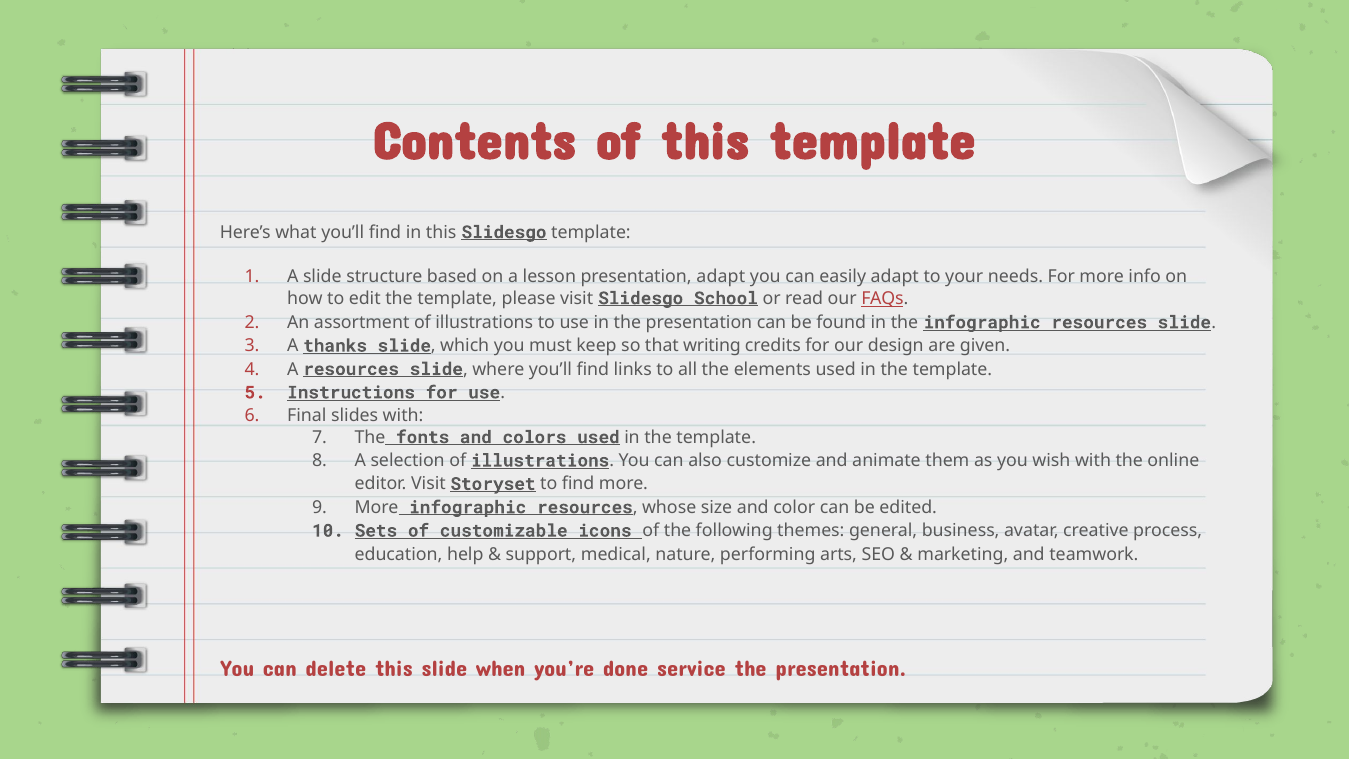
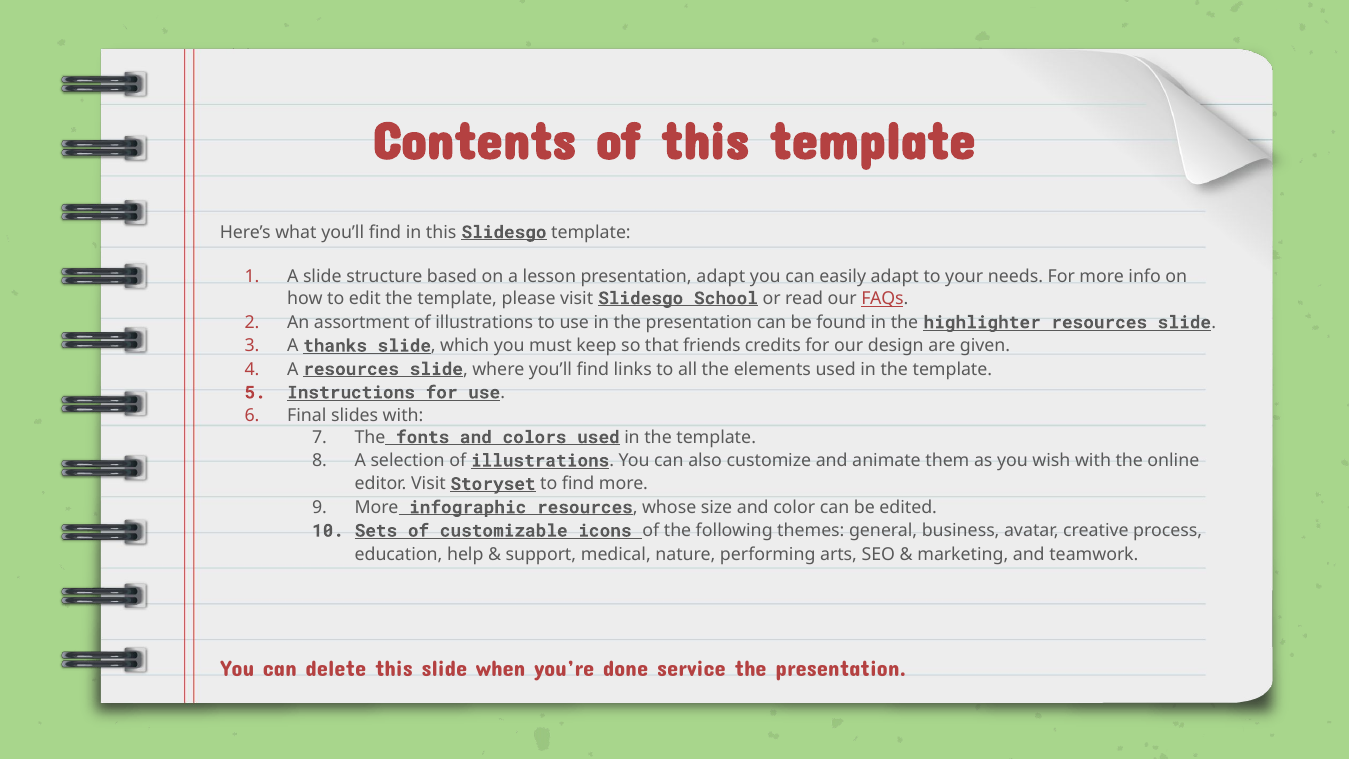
the infographic: infographic -> highlighter (982, 322)
writing: writing -> friends (712, 346)
